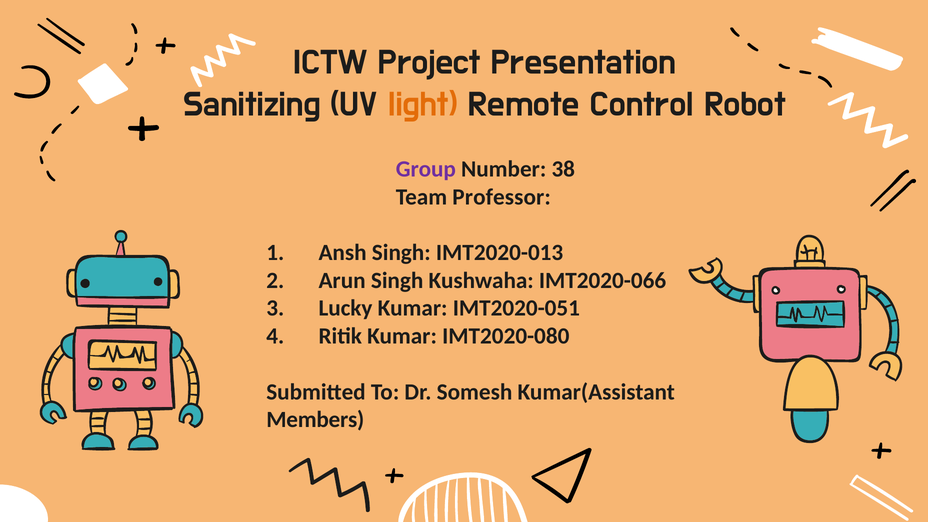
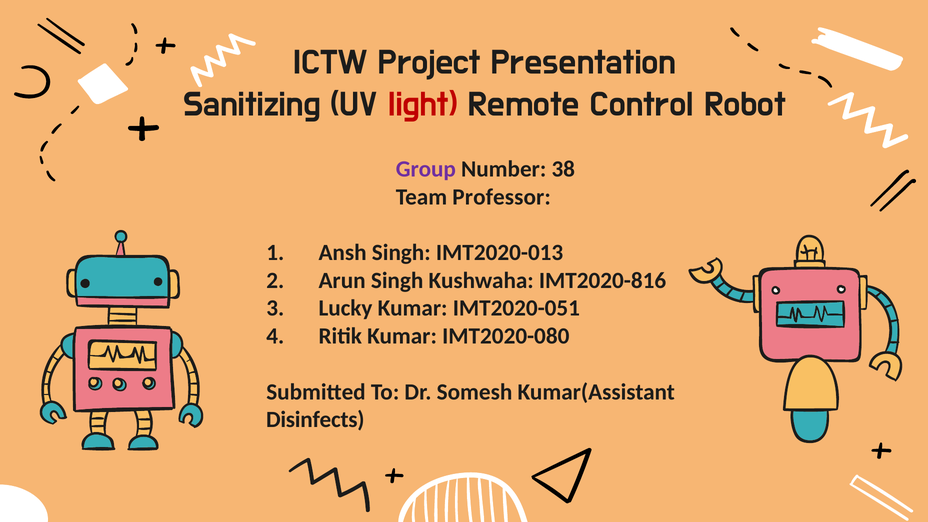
light colour: orange -> red (423, 104)
IMT2020-066: IMT2020-066 -> IMT2020-816 (603, 280)
Members: Members -> Disinfects (315, 420)
